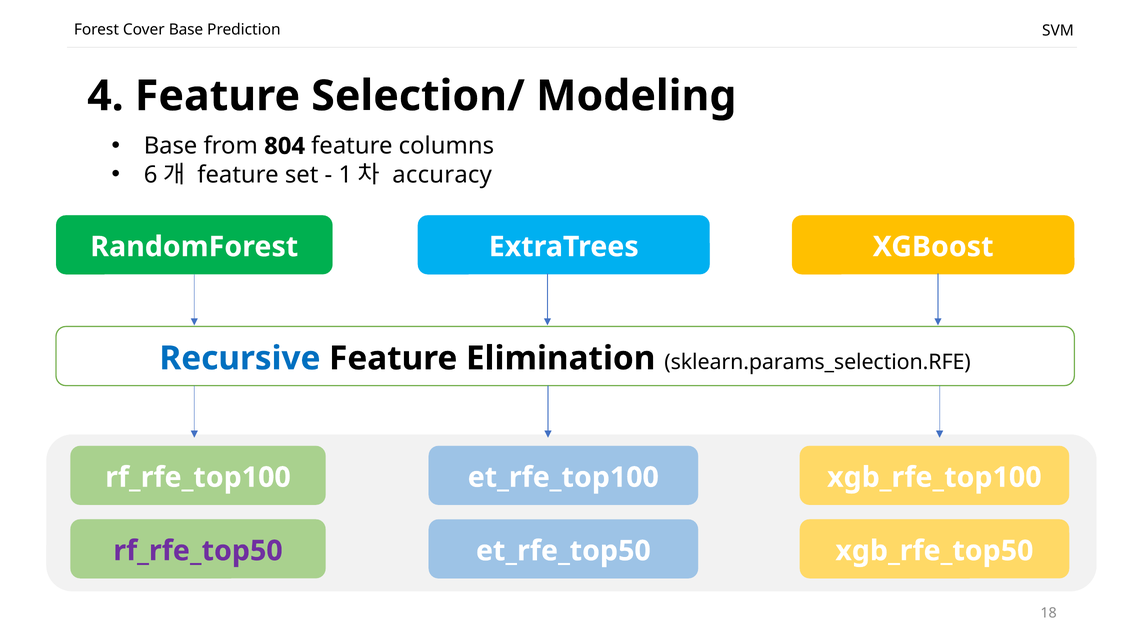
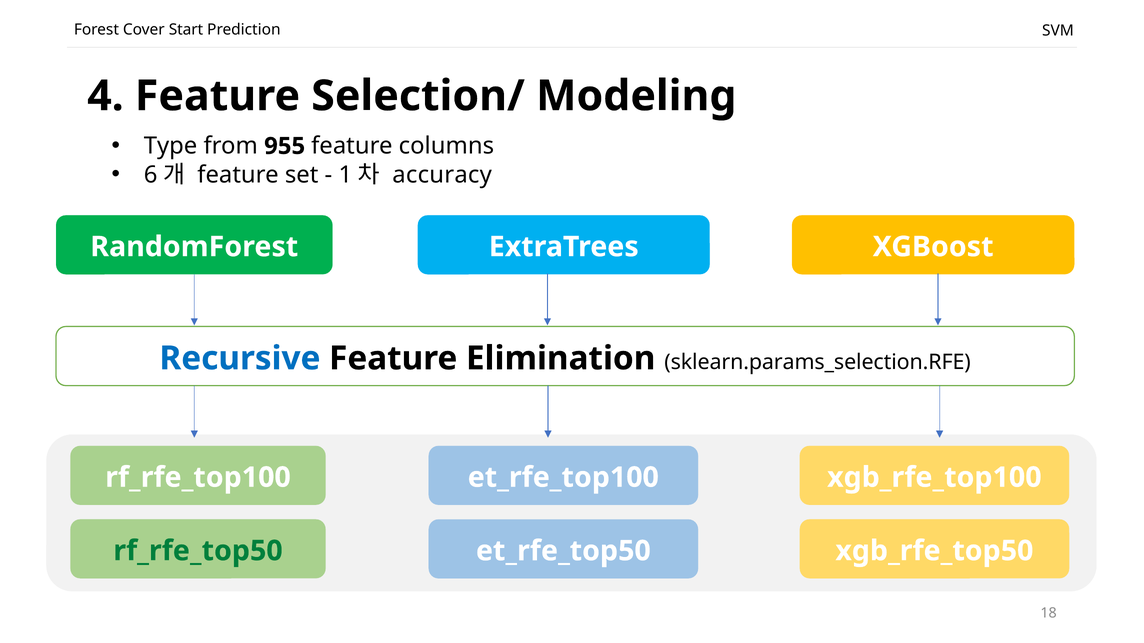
Cover Base: Base -> Start (186, 30)
Base: Base -> Type (171, 146)
804: 804 -> 955 (285, 146)
rf_rfe_top50 colour: purple -> green (198, 551)
